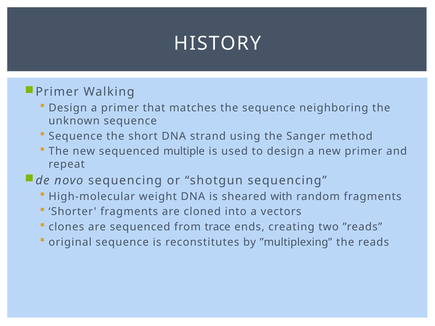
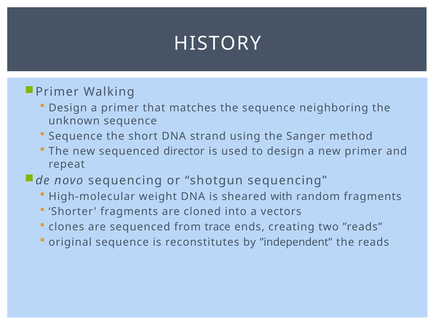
multiple: multiple -> director (184, 151)
”multiplexing: ”multiplexing -> ”independent (296, 242)
